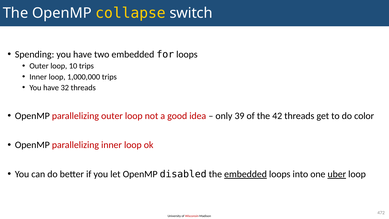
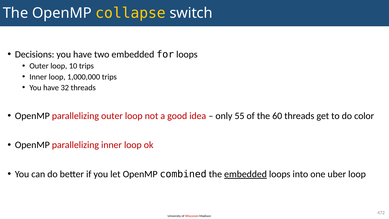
Spending: Spending -> Decisions (35, 54)
39: 39 -> 55 (239, 116)
42: 42 -> 60 (277, 116)
disabled: disabled -> combined (183, 174)
uber underline: present -> none (337, 174)
